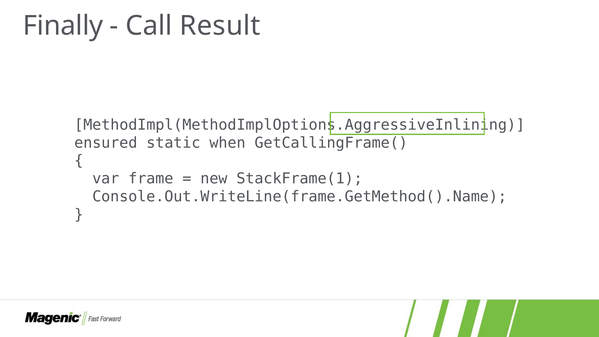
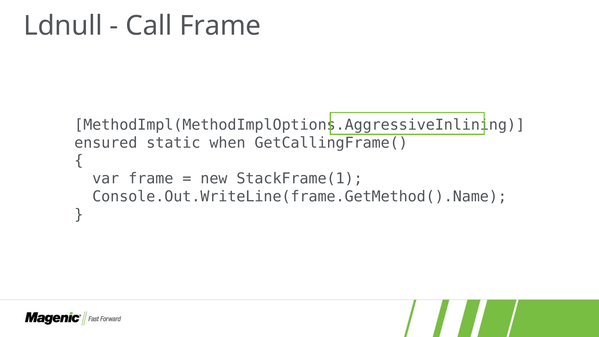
Finally: Finally -> Ldnull (63, 26)
Call Result: Result -> Frame (220, 26)
